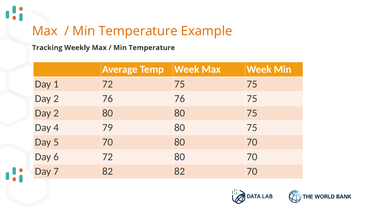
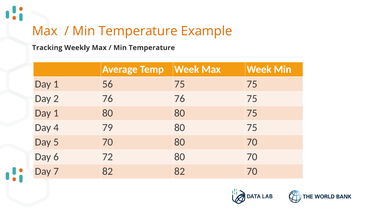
1 72: 72 -> 56 (108, 84)
2: 2 -> 1 (56, 113)
